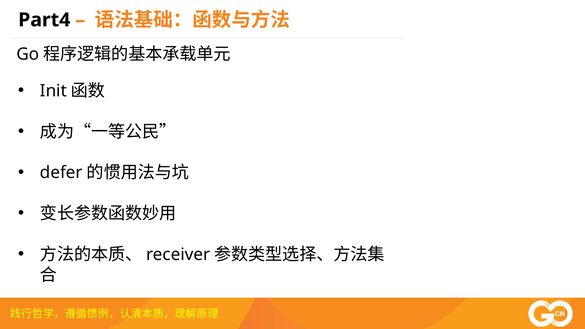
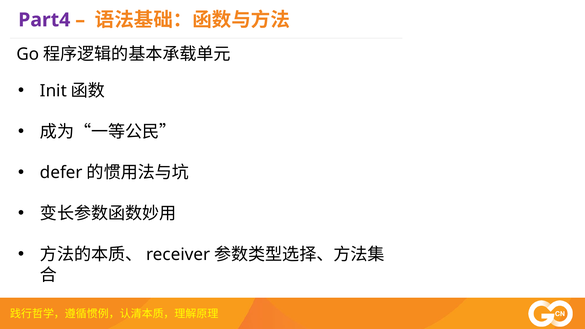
Part4 colour: black -> purple (44, 20)
